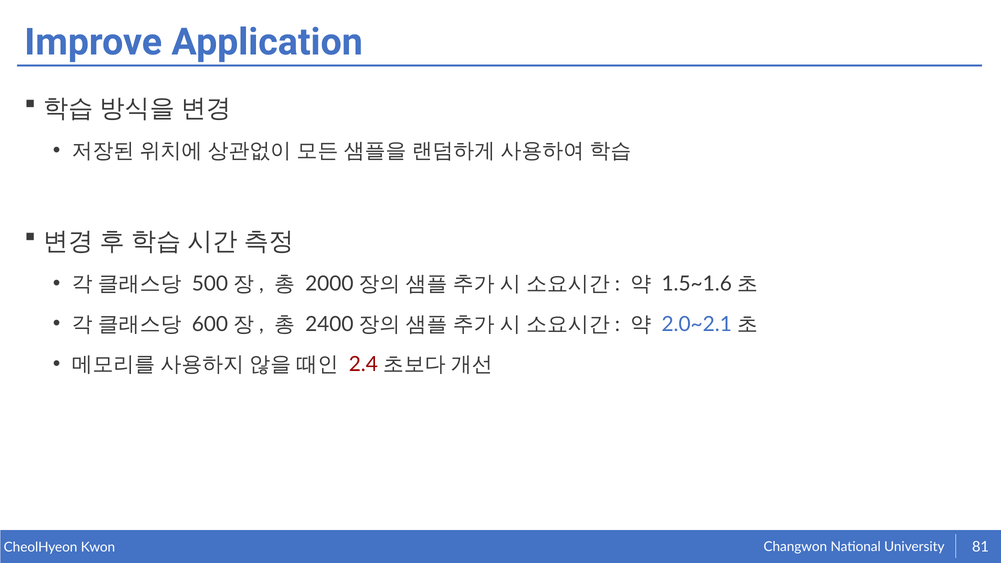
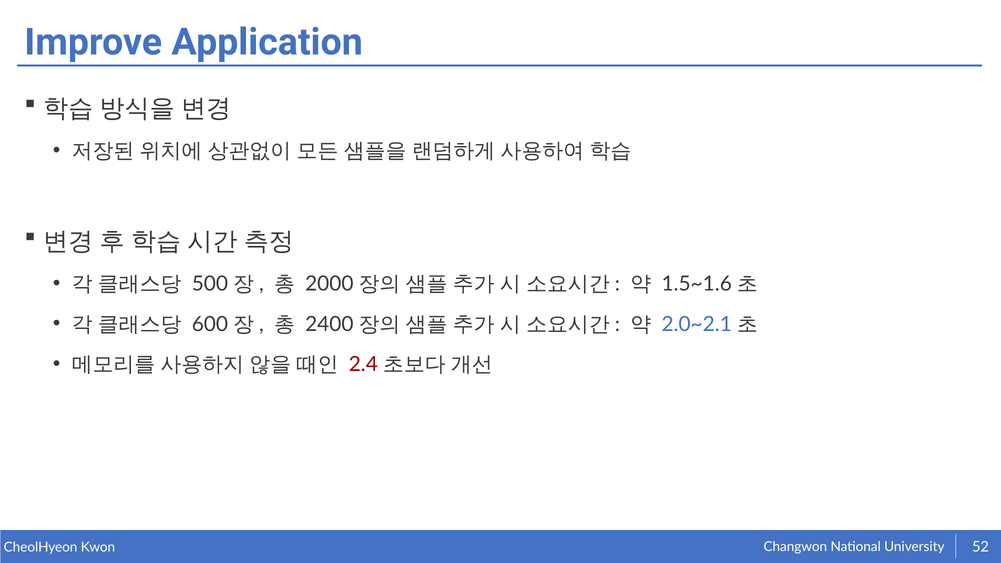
81: 81 -> 52 (980, 547)
